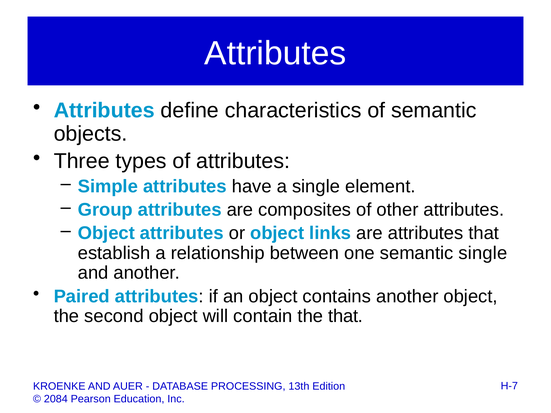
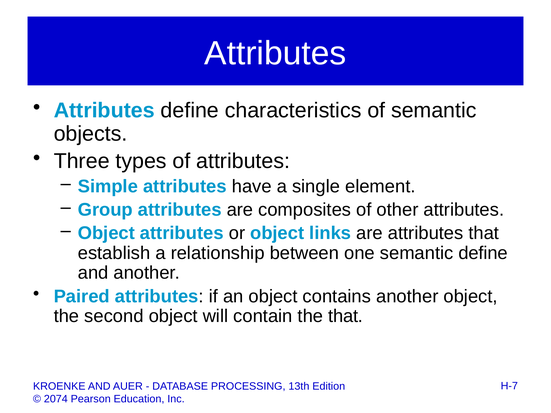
semantic single: single -> define (483, 253)
2084: 2084 -> 2074 (56, 399)
